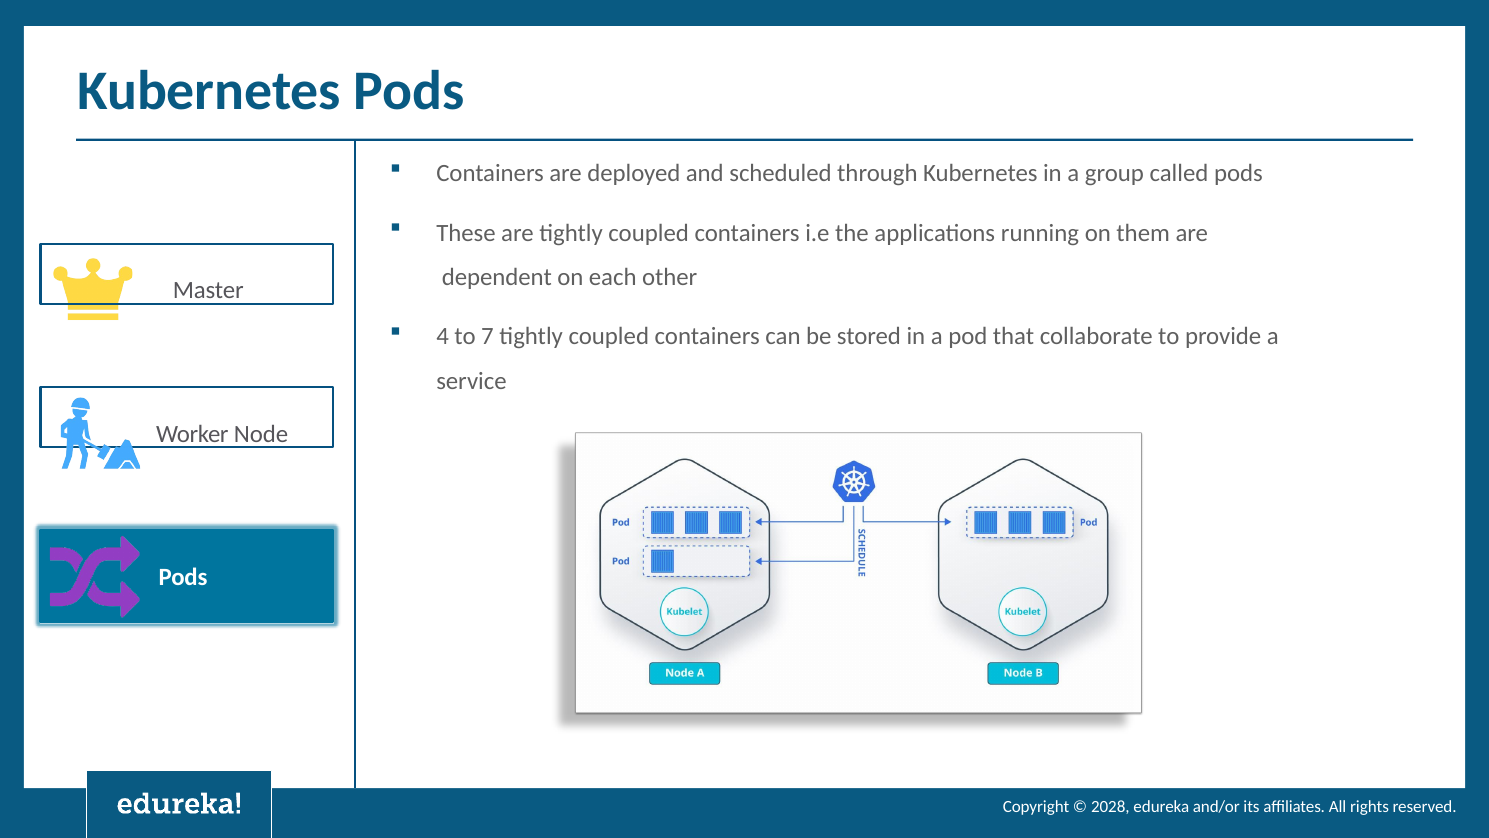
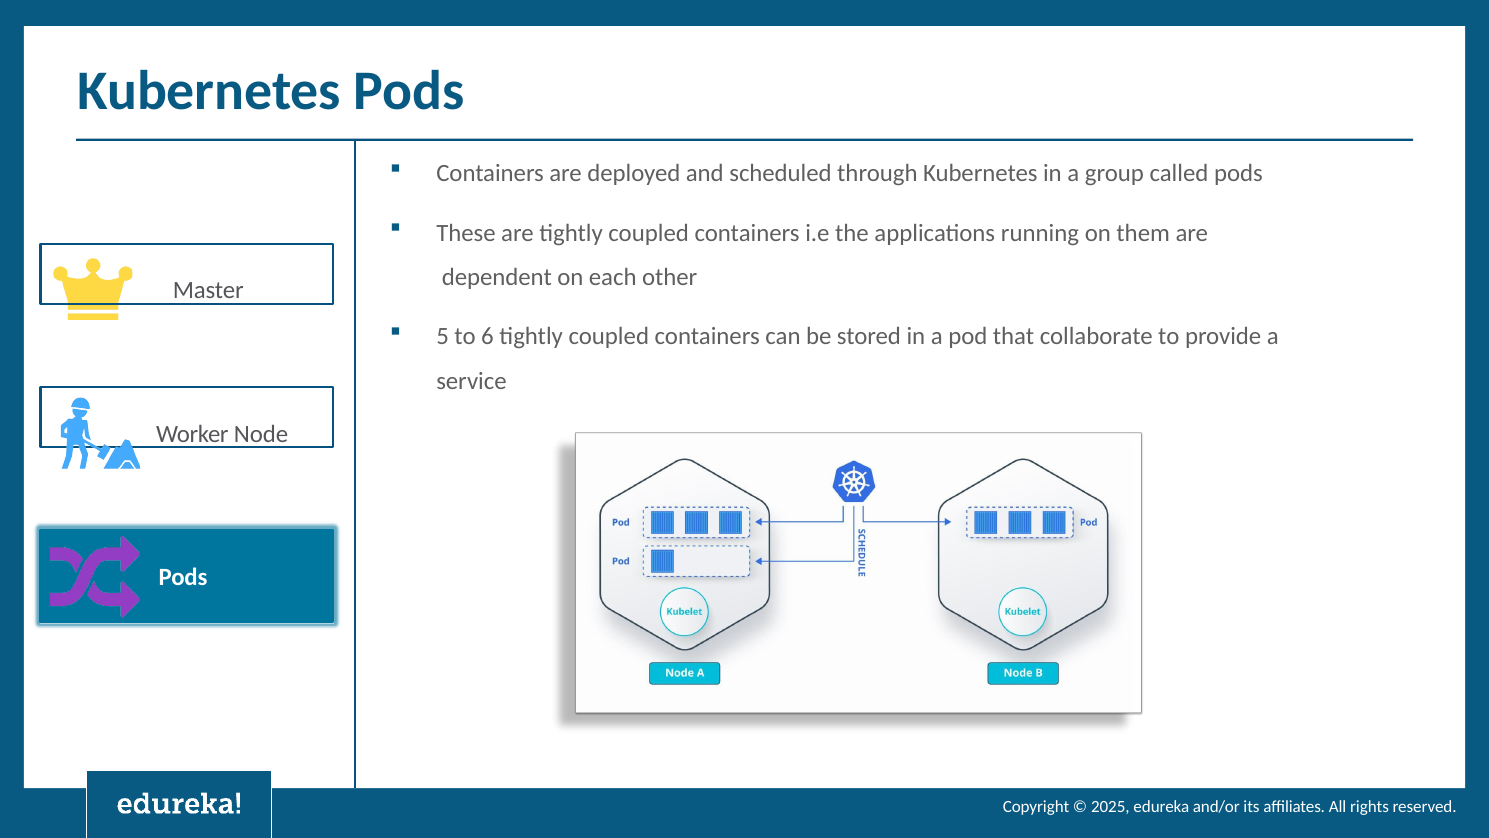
4: 4 -> 5 (443, 336)
7: 7 -> 6 (487, 336)
2028: 2028 -> 2025 (1110, 807)
